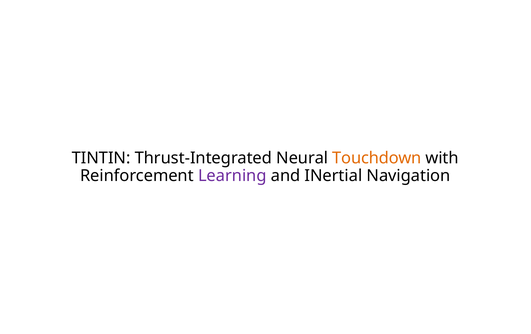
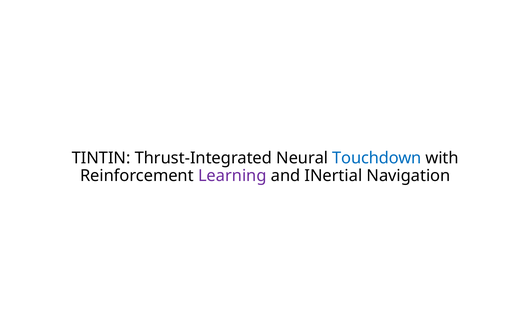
Touchdown colour: orange -> blue (377, 158)
